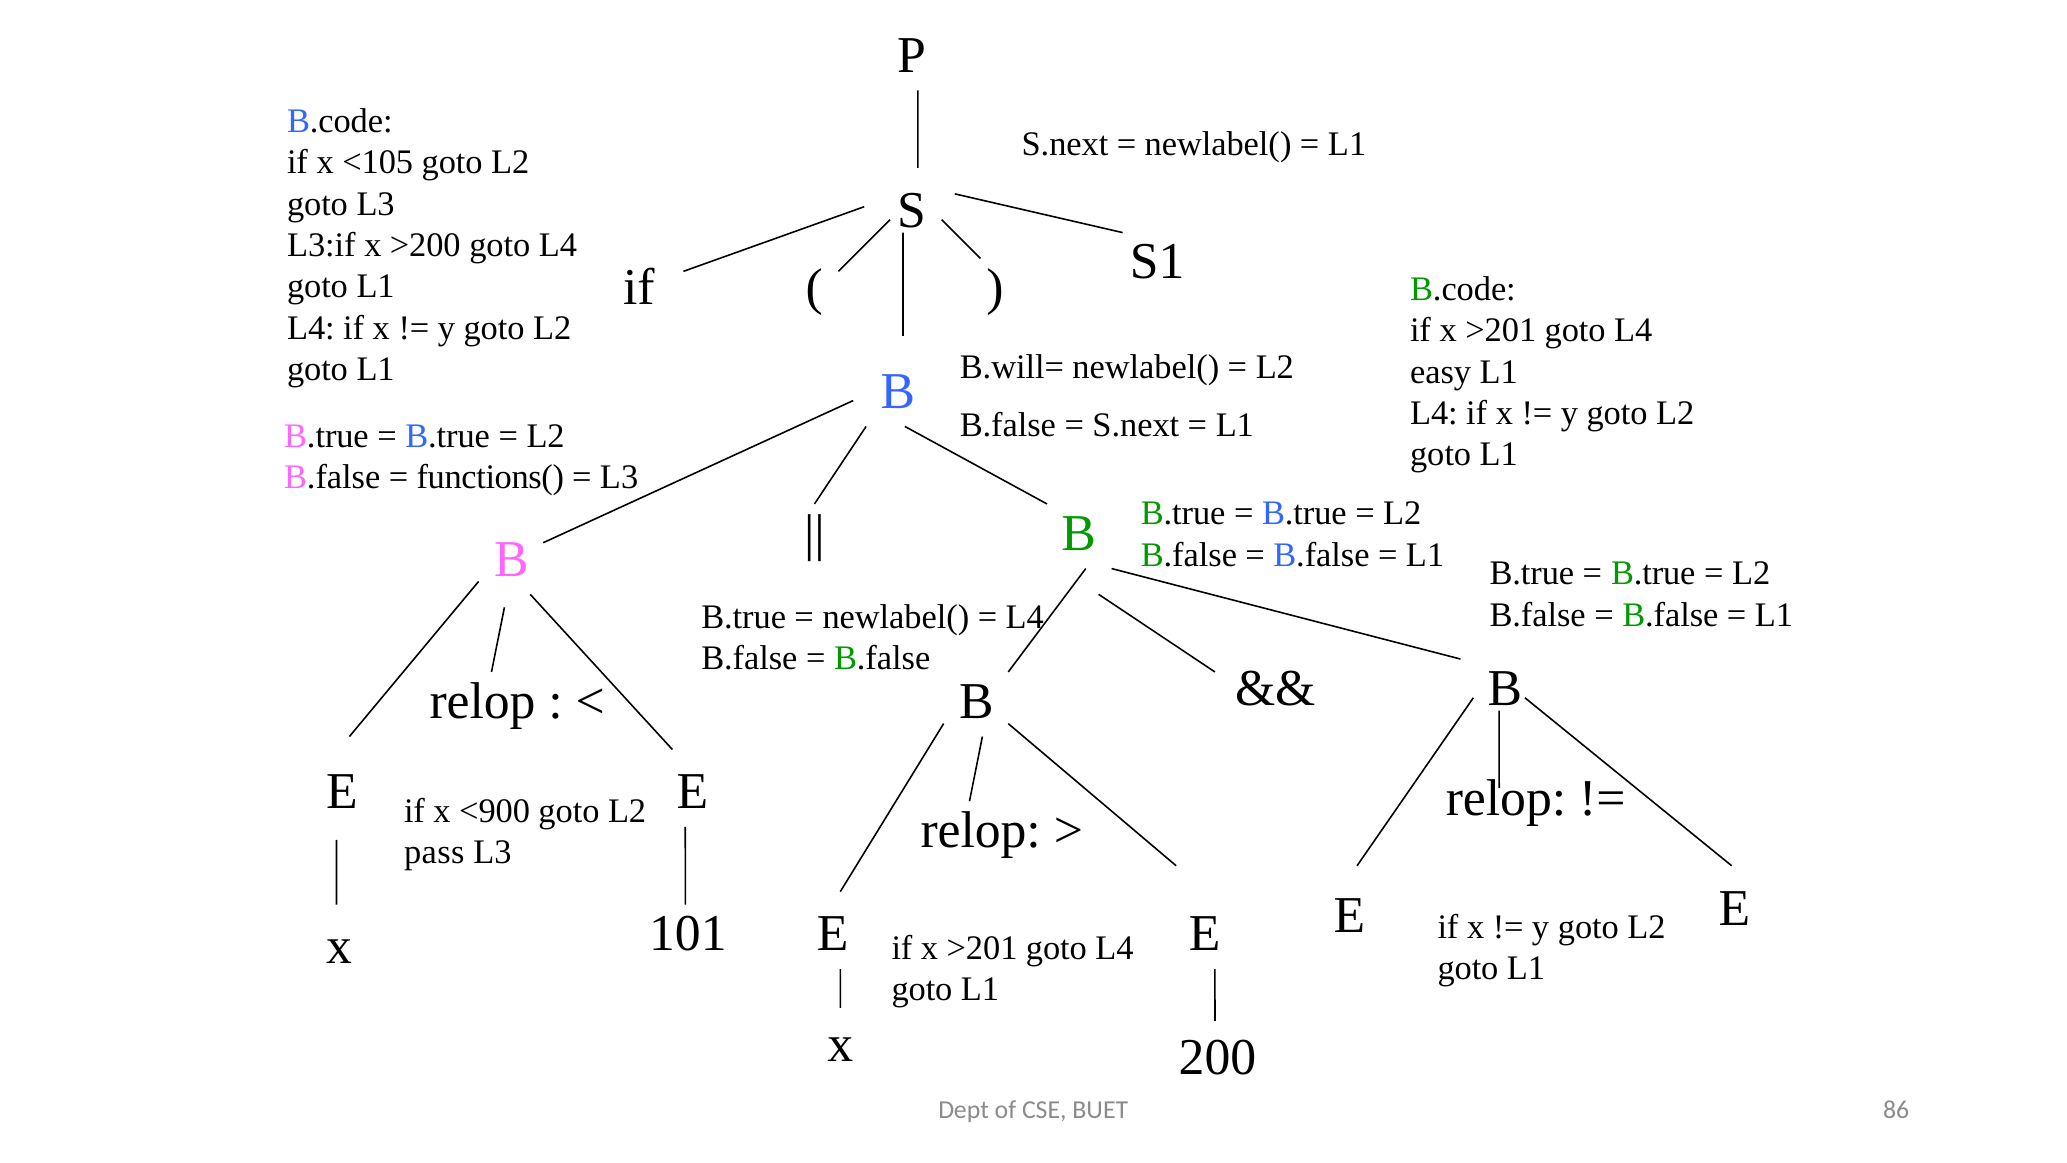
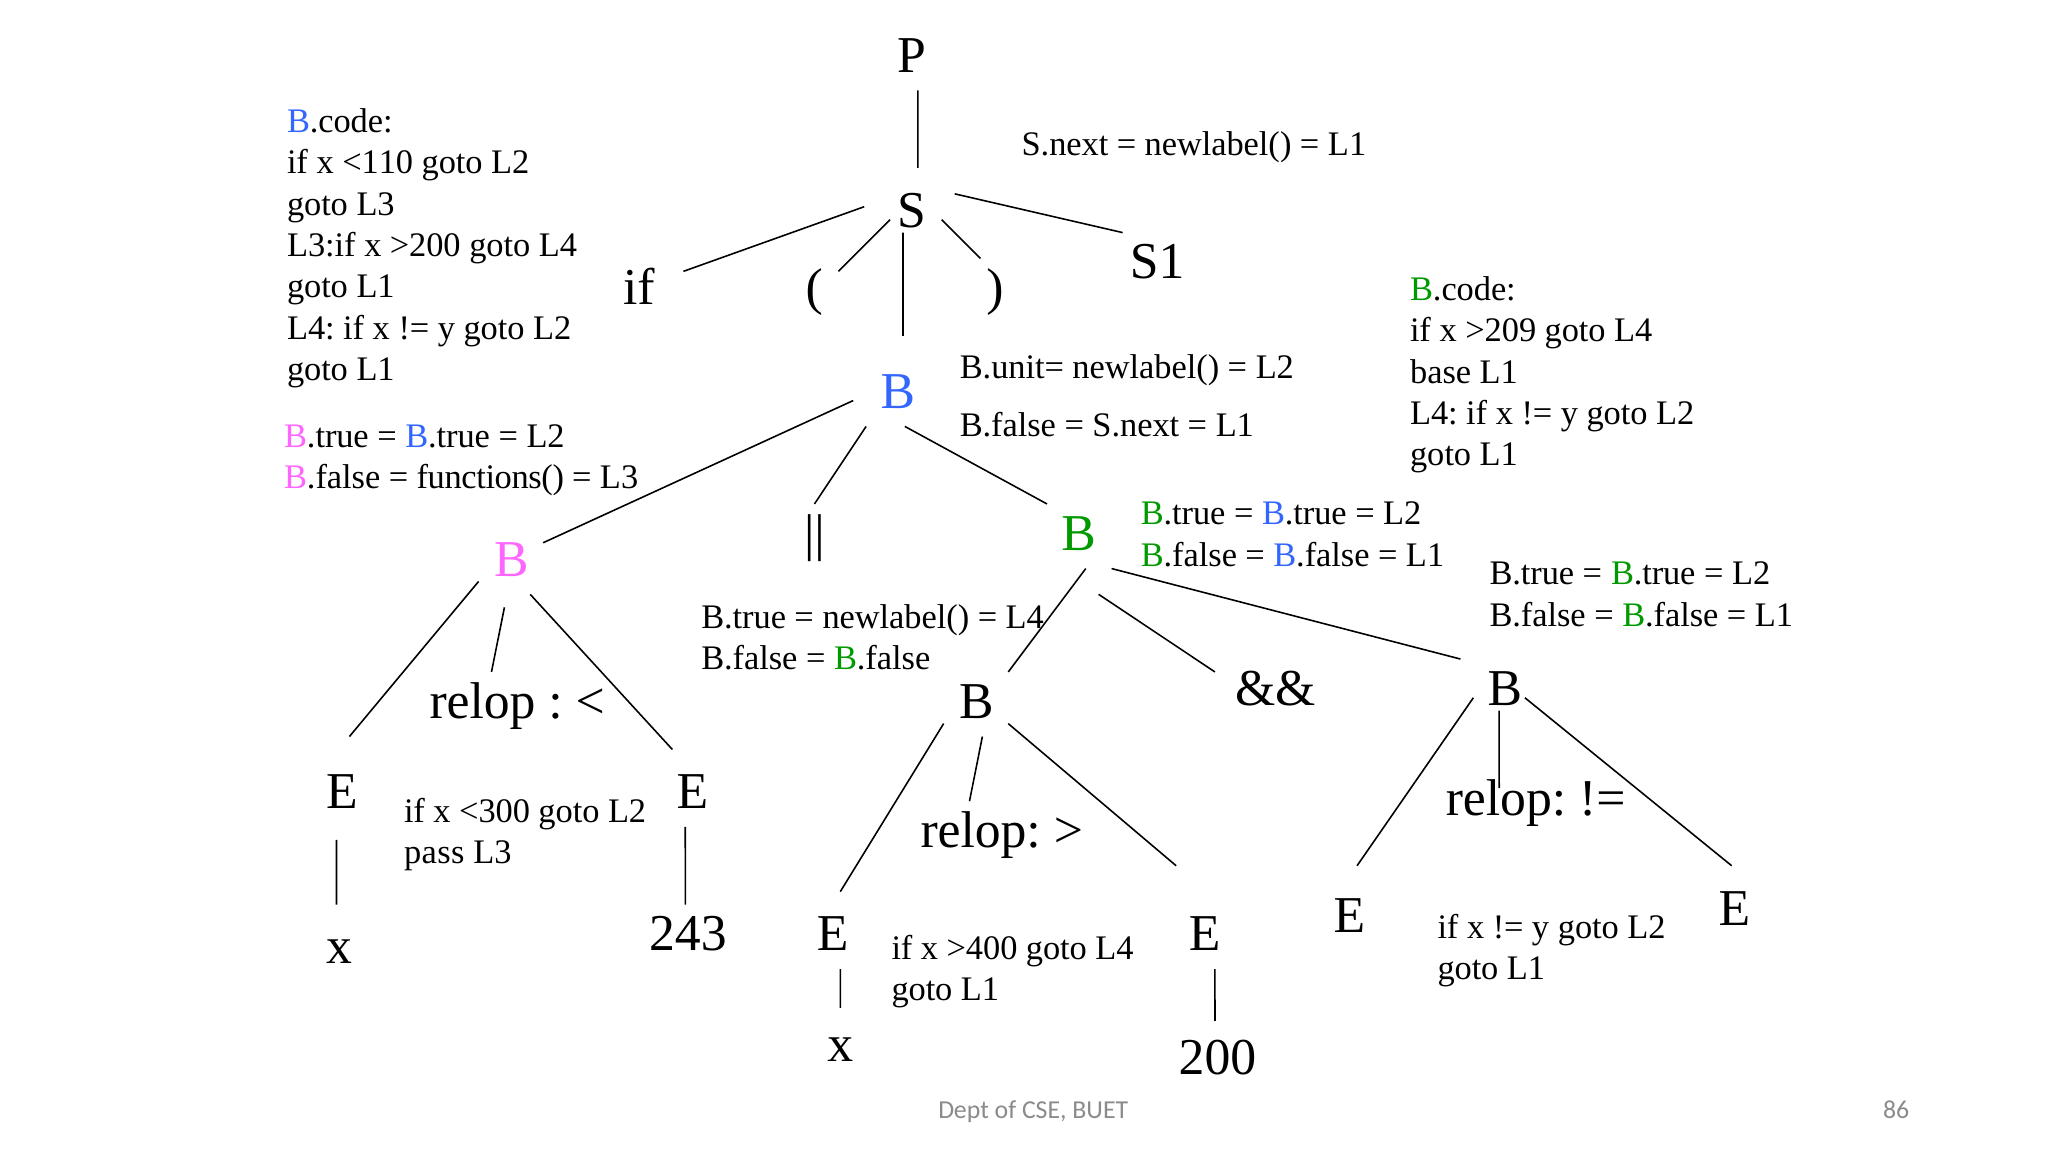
<105: <105 -> <110 (378, 162)
>201: >201 -> >209 (1501, 330)
B.will=: B.will= -> B.unit= (1012, 367)
easy: easy -> base (1441, 372)
<900: <900 -> <300 (495, 811)
101: 101 -> 243 (688, 934)
>201: >201 -> >400 (982, 948)
